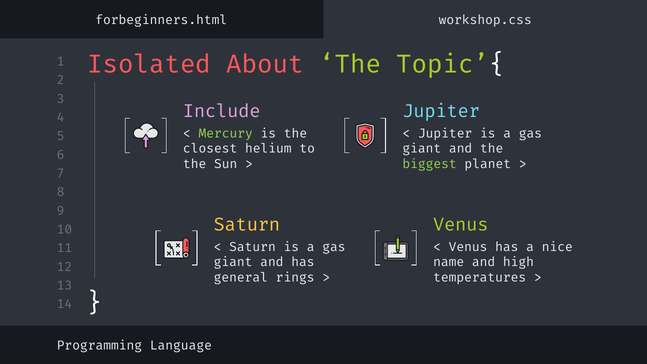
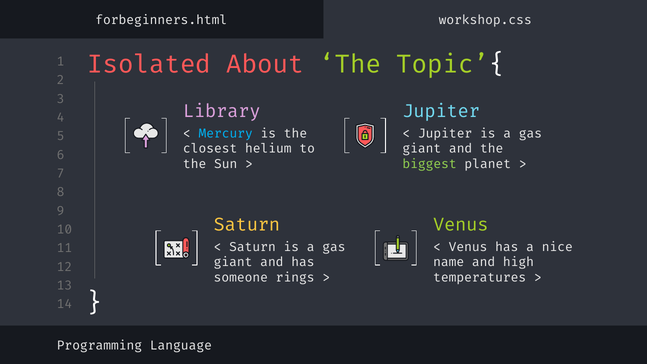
Include: Include -> Library (222, 112)
Mercury colour: light green -> light blue (226, 134)
general: general -> someone (241, 277)
